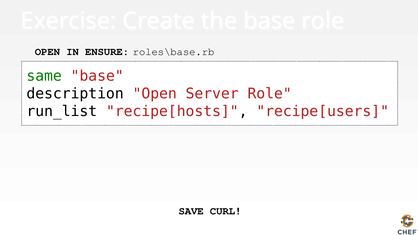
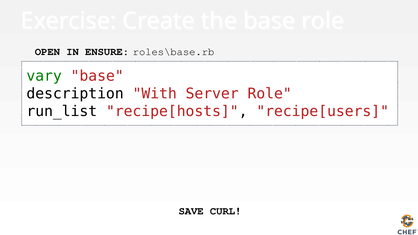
same: same -> vary (44, 76)
description Open: Open -> With (155, 94)
